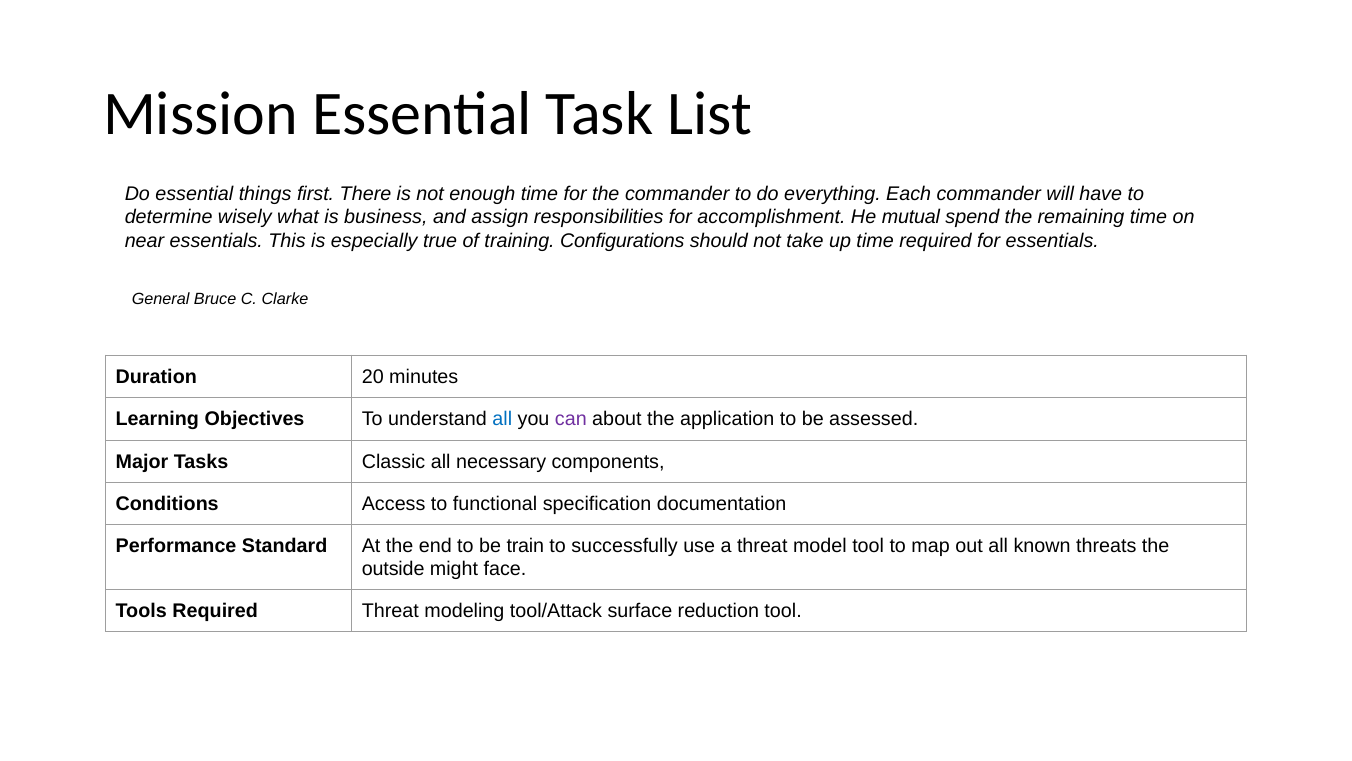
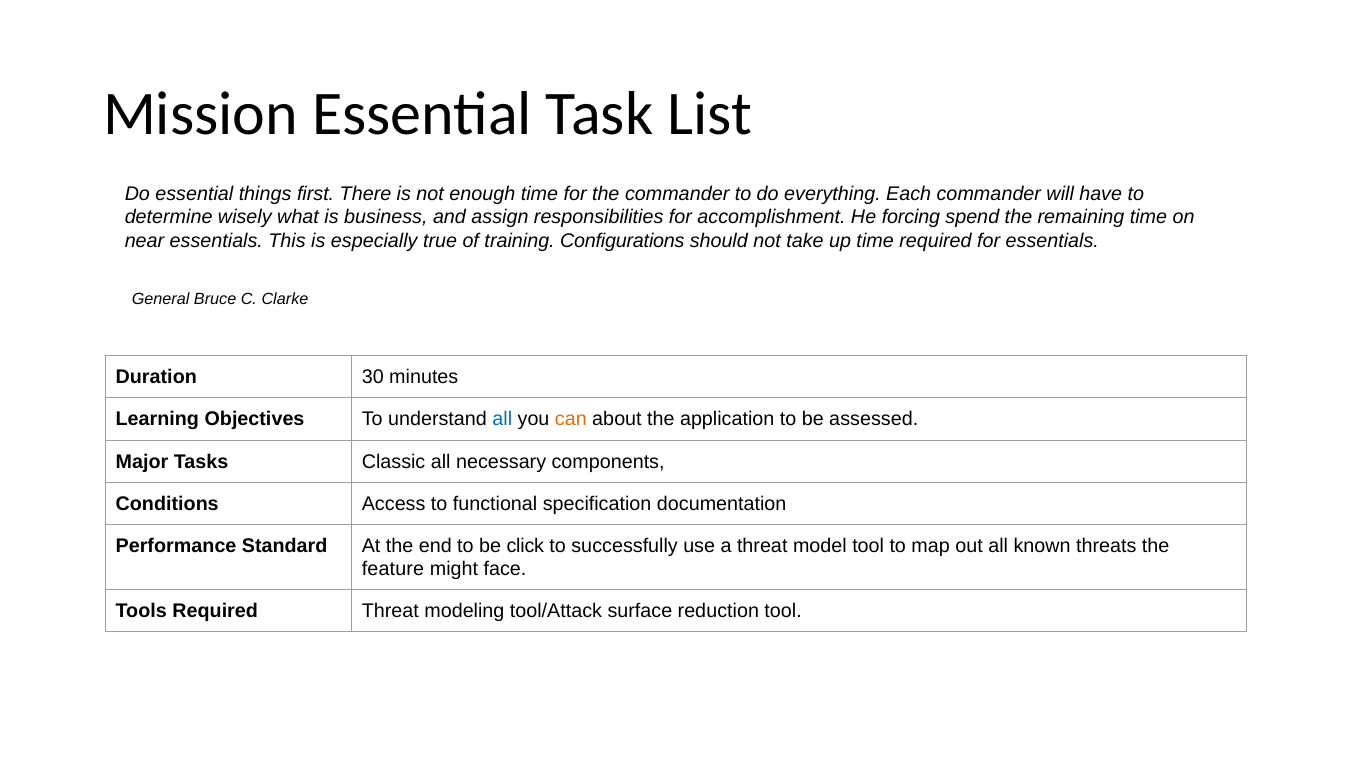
mutual: mutual -> forcing (911, 217)
20: 20 -> 30 (373, 376)
can colour: purple -> orange (571, 419)
train: train -> click (525, 546)
outside: outside -> feature (393, 568)
